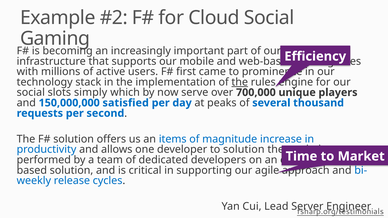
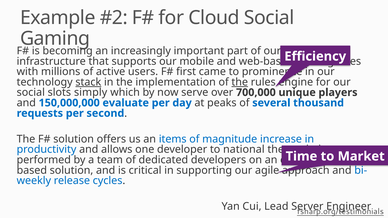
stack underline: none -> present (88, 82)
satisfied: satisfied -> evaluate (126, 103)
to solution: solution -> national (244, 150)
